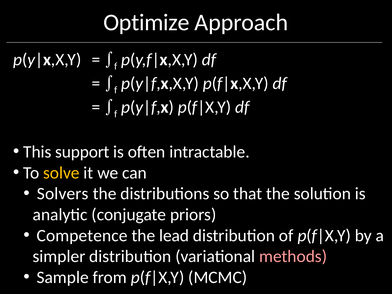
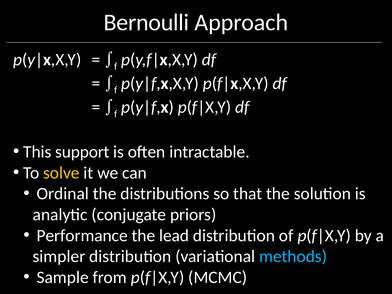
Optimize: Optimize -> Bernoulli (146, 22)
Solvers: Solvers -> Ordinal (63, 194)
Competence: Competence -> Performance (82, 236)
methods colour: pink -> light blue (293, 256)
